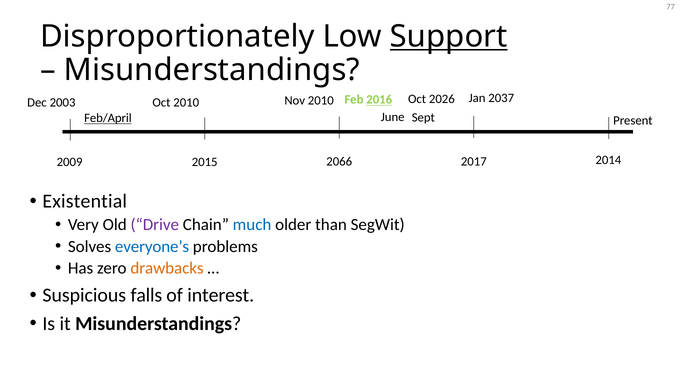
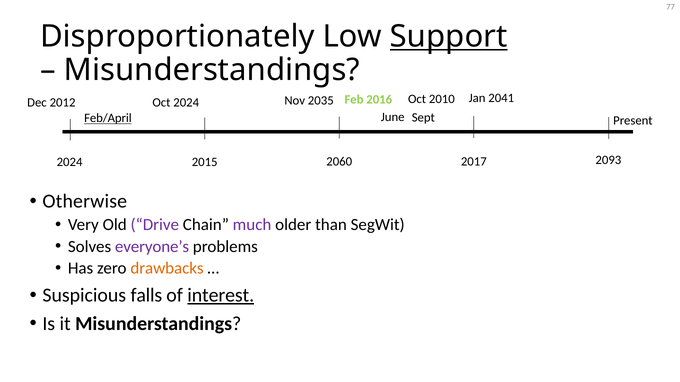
2016 underline: present -> none (379, 100)
2003: 2003 -> 2012 (63, 103)
Oct 2010: 2010 -> 2024 (186, 103)
Nov 2010: 2010 -> 2035 (321, 101)
2026: 2026 -> 2010 (442, 99)
2037: 2037 -> 2041 (501, 98)
2014: 2014 -> 2093 (608, 160)
2066: 2066 -> 2060 (339, 162)
2009: 2009 -> 2024 (70, 162)
Existential: Existential -> Otherwise (85, 201)
much colour: blue -> purple (252, 225)
everyone’s colour: blue -> purple (152, 247)
interest underline: none -> present (221, 296)
